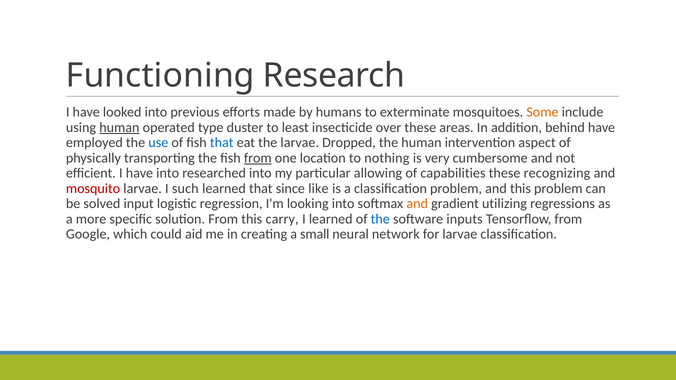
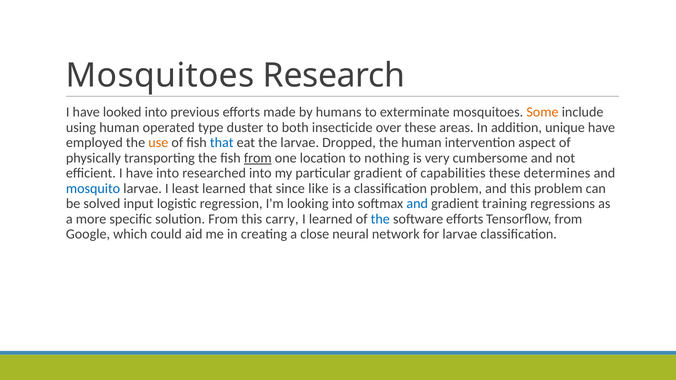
Functioning: Functioning -> Mosquitoes (160, 76)
human underline: present -> none (119, 128)
least: least -> both (295, 128)
behind: behind -> unique (565, 128)
use colour: blue -> orange (158, 143)
particular allowing: allowing -> gradient (378, 173)
recognizing: recognizing -> determines (557, 173)
mosquito colour: red -> blue (93, 189)
such: such -> least (185, 189)
and colour: orange -> blue (417, 204)
utilizing: utilizing -> training (504, 204)
software inputs: inputs -> efforts (465, 219)
small: small -> close (315, 234)
